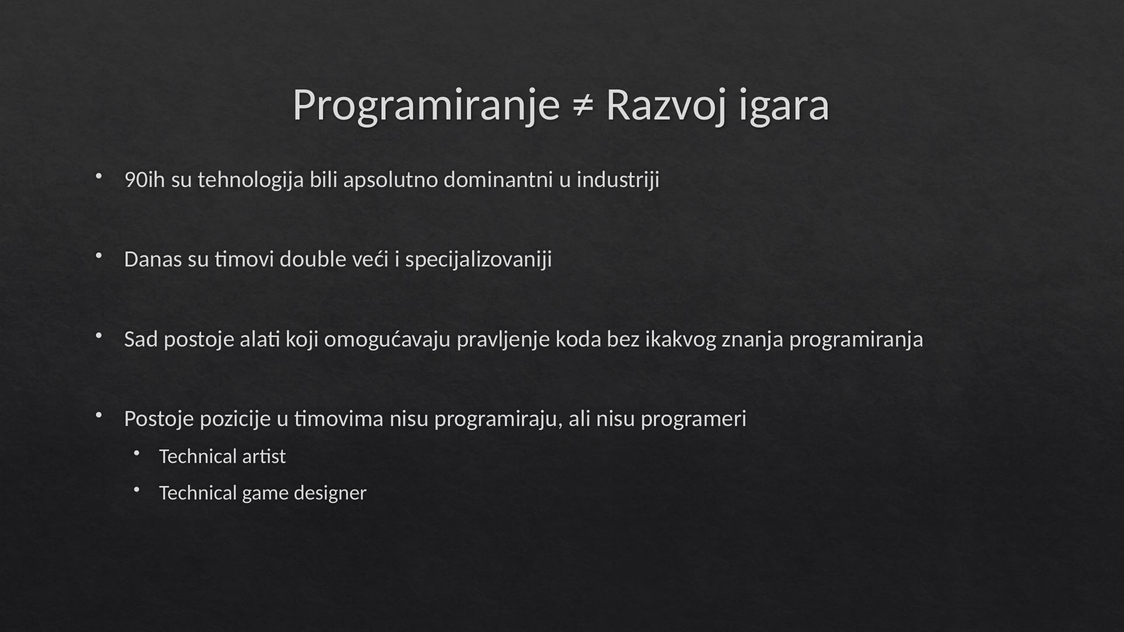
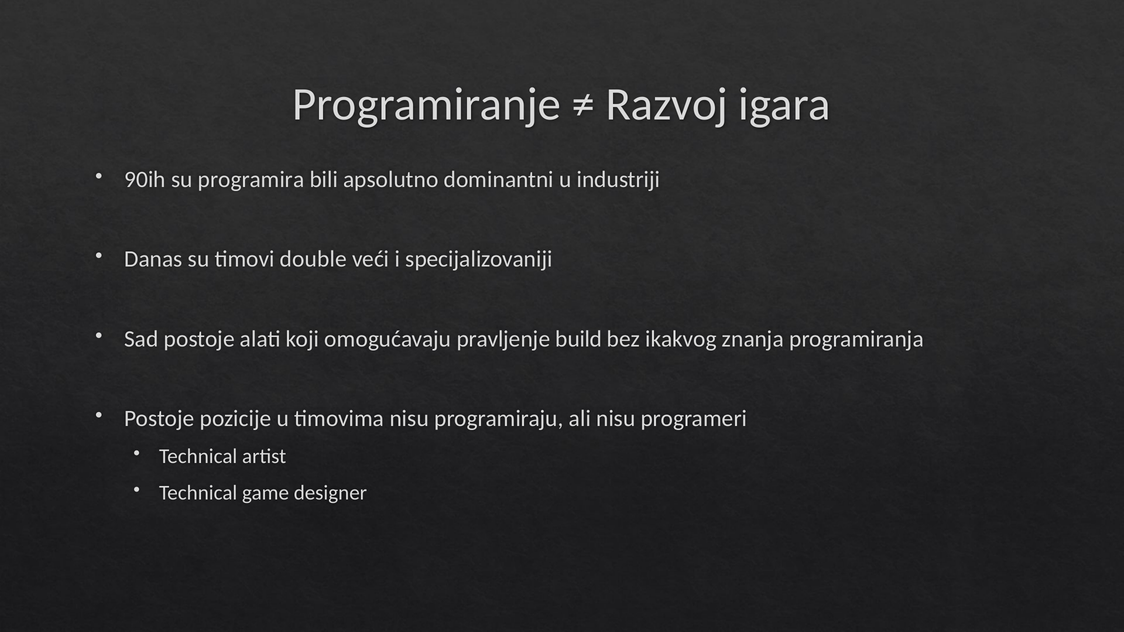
tehnologija: tehnologija -> programira (251, 180)
koda: koda -> build (579, 339)
